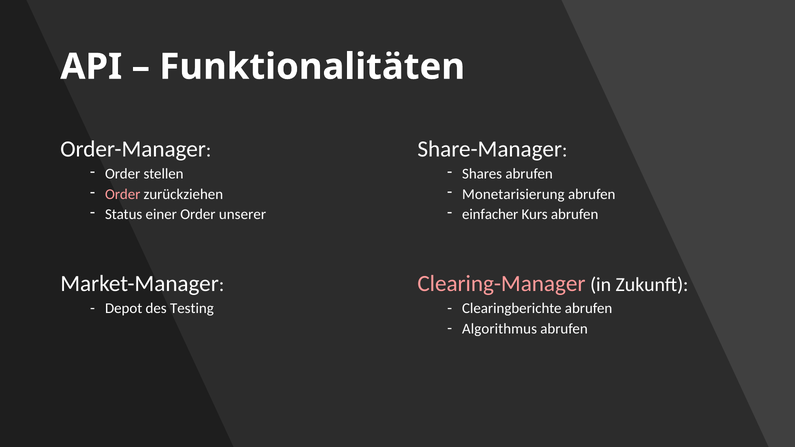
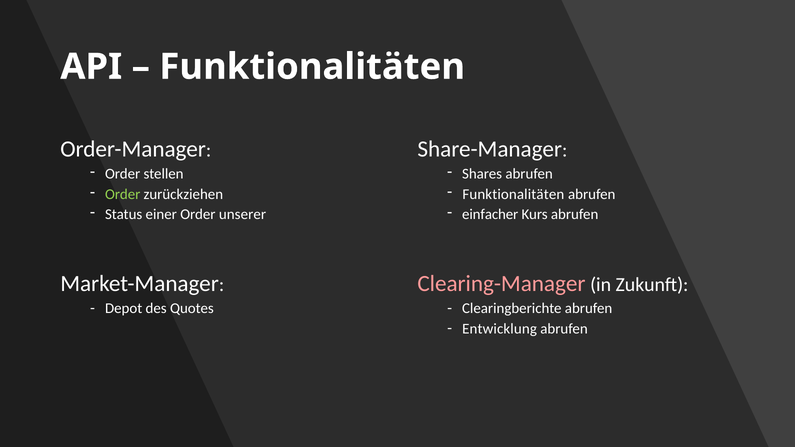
Order colour: pink -> light green (123, 194)
Monetarisierung: Monetarisierung -> Funktionalitäten (513, 194)
Testing: Testing -> Quotes (192, 309)
Algorithmus: Algorithmus -> Entwicklung (500, 329)
